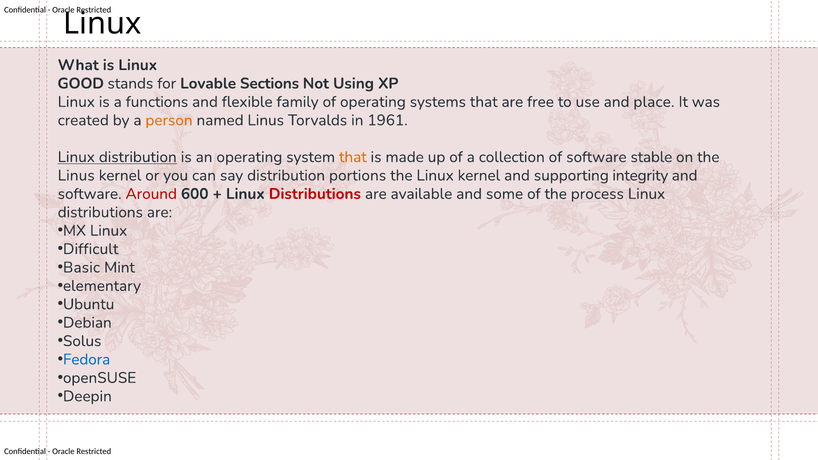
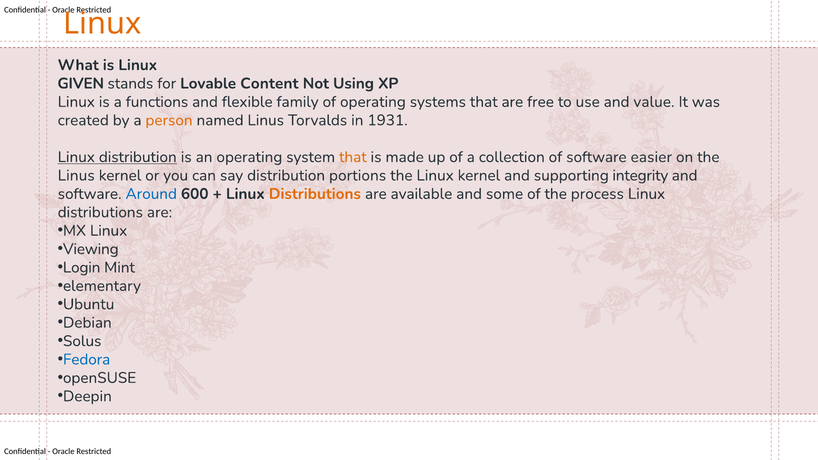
Linux colour: black -> orange (102, 24)
GOOD: GOOD -> GIVEN (81, 83)
Sections: Sections -> Content (269, 83)
place: place -> value (654, 102)
1961: 1961 -> 1931 (388, 120)
stable: stable -> easier (651, 157)
Around colour: red -> blue (151, 194)
Distributions colour: red -> orange (315, 194)
Difficult: Difficult -> Viewing (91, 249)
Basic: Basic -> Login (82, 267)
